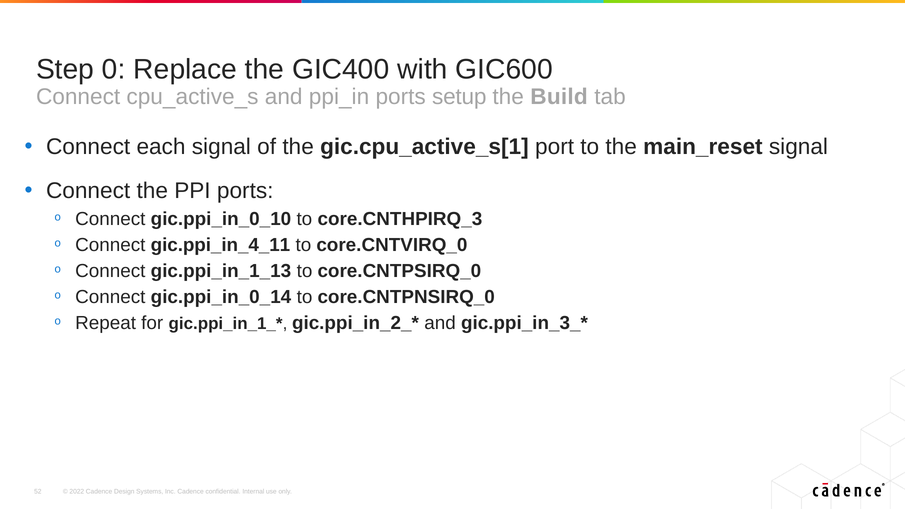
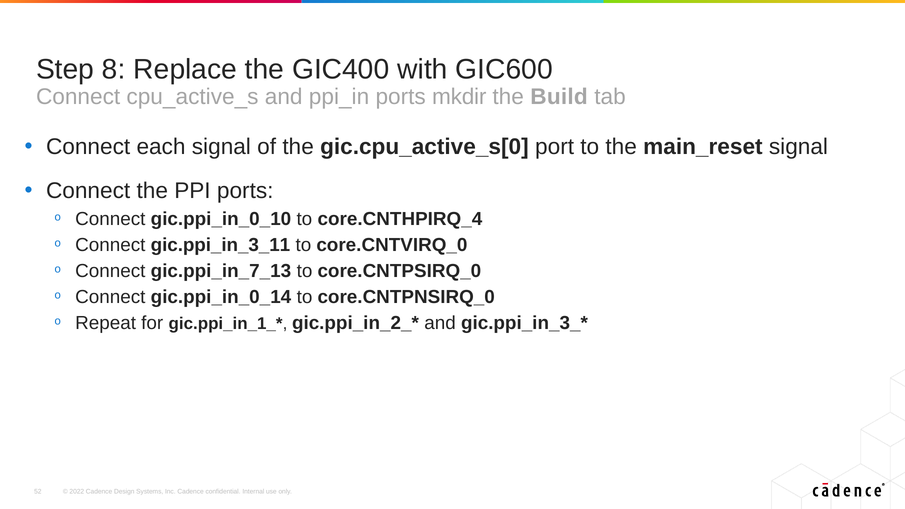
0: 0 -> 8 (114, 69)
setup: setup -> mkdir (459, 97)
gic.cpu_active_s[1: gic.cpu_active_s[1 -> gic.cpu_active_s[0 (424, 147)
core.CNTHPIRQ_3: core.CNTHPIRQ_3 -> core.CNTHPIRQ_4 (400, 219)
gic.ppi_in_4_11: gic.ppi_in_4_11 -> gic.ppi_in_3_11 (220, 245)
gic.ppi_in_1_13: gic.ppi_in_1_13 -> gic.ppi_in_7_13 (221, 271)
